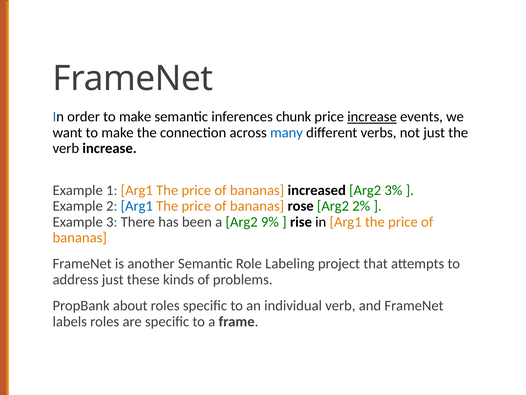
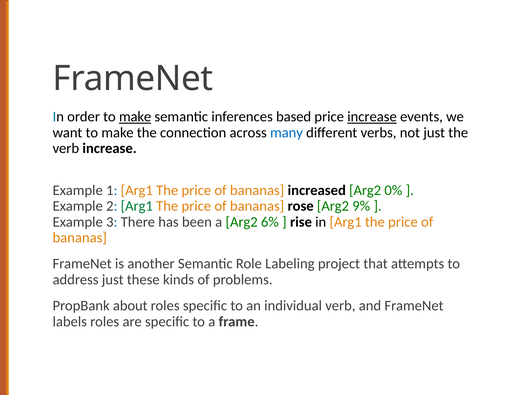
make underline: none -> present (135, 117)
chunk: chunk -> based (294, 117)
3%: 3% -> 0% (393, 190)
Arg1 colour: blue -> green (137, 206)
2%: 2% -> 9% (361, 206)
9%: 9% -> 6% (270, 222)
